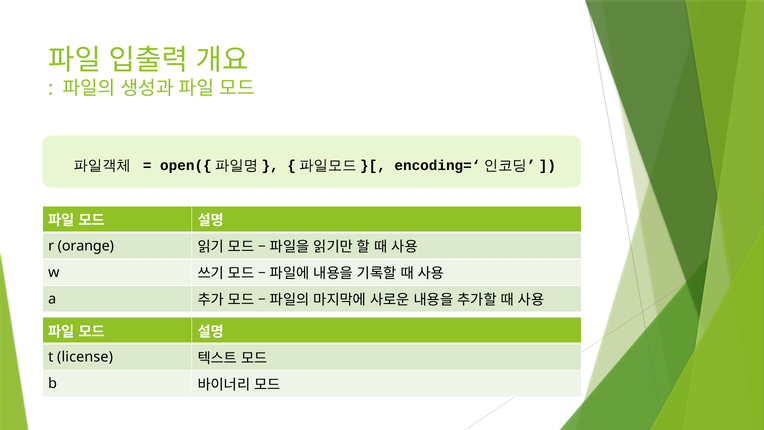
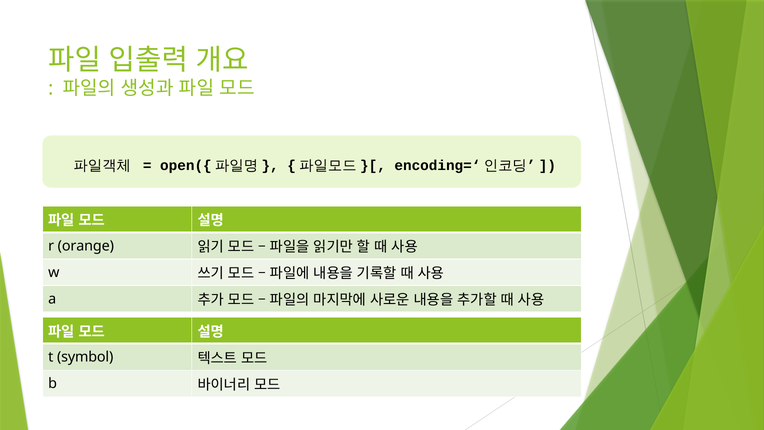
license: license -> symbol (85, 357)
